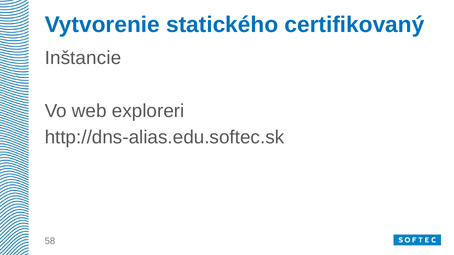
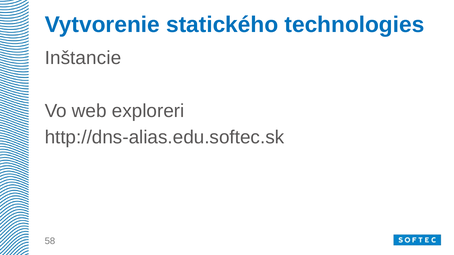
certifikovaný: certifikovaný -> technologies (354, 25)
